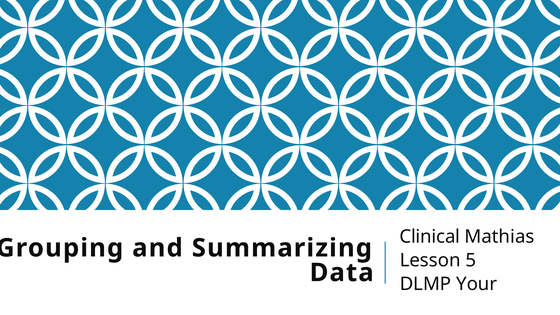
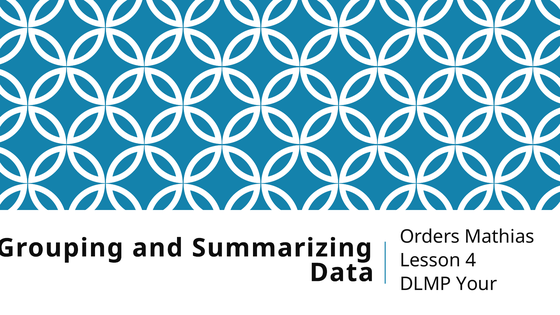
Clinical: Clinical -> Orders (430, 237)
5: 5 -> 4 (471, 260)
